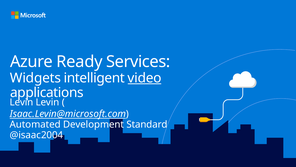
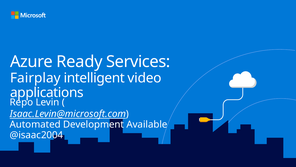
Widgets: Widgets -> Fairplay (35, 78)
video underline: present -> none (145, 78)
Levin: Levin -> Repo (21, 102)
Standard: Standard -> Available (147, 124)
